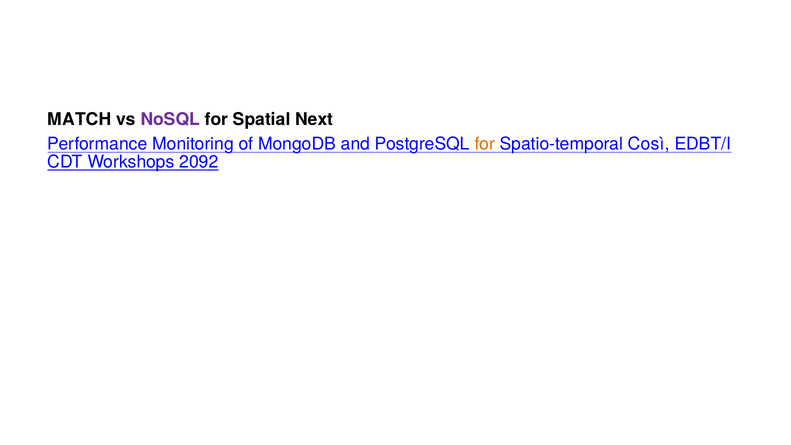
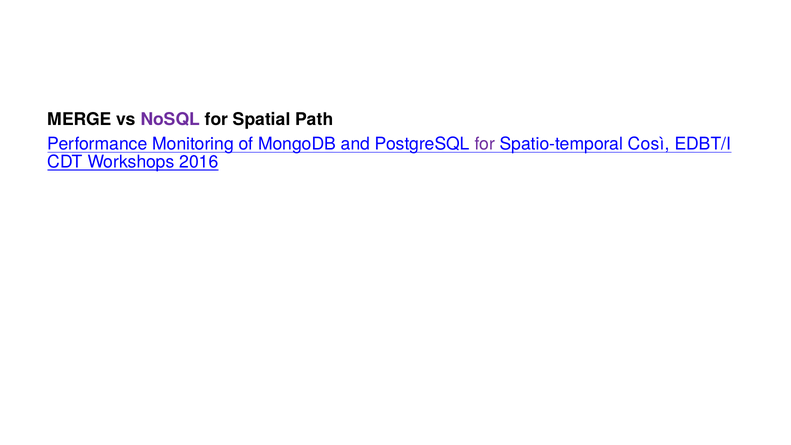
MATCH: MATCH -> MERGE (80, 120)
Next: Next -> Path (314, 120)
for colour: orange -> purple (485, 144)
2092: 2092 -> 2016 (199, 162)
